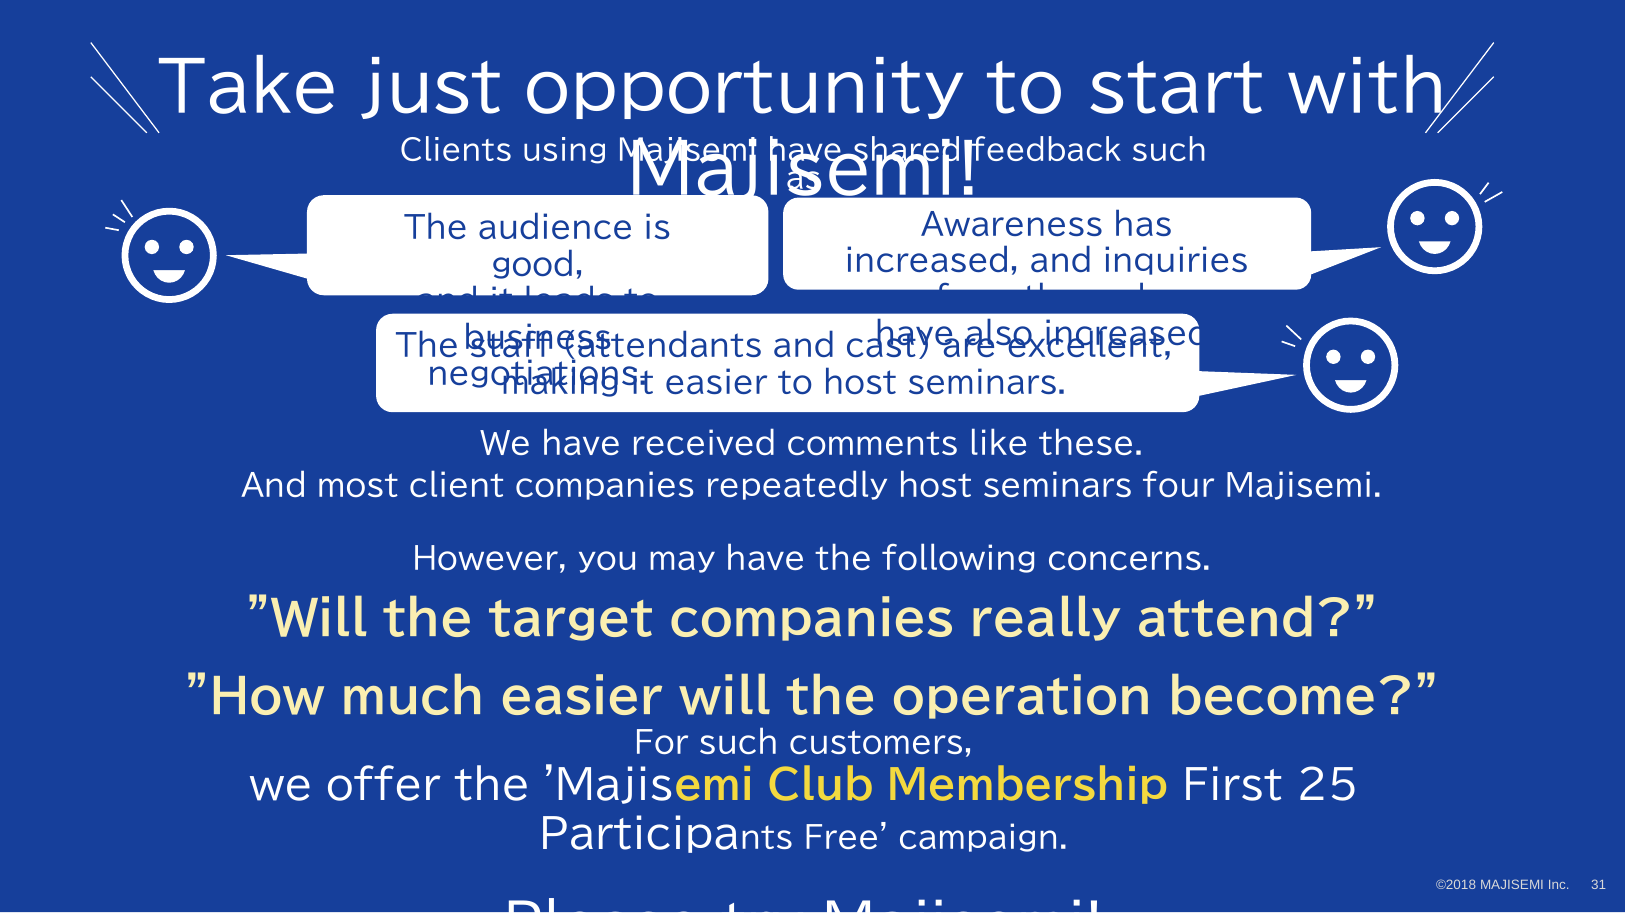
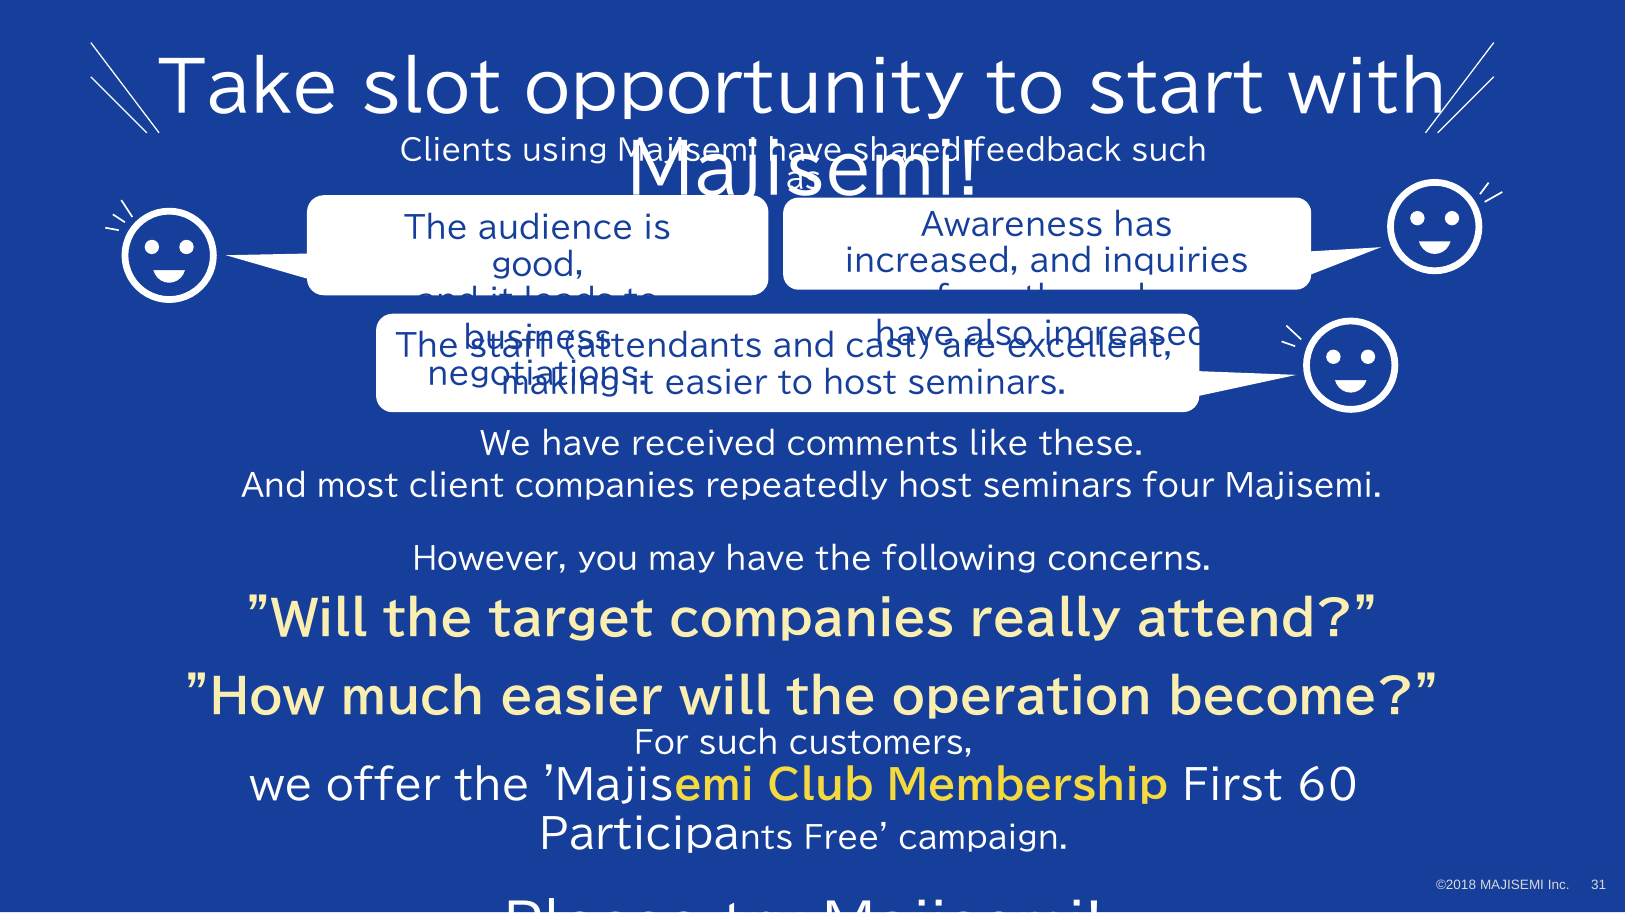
just: just -> slot (432, 90)
25: 25 -> 60 (1328, 786)
